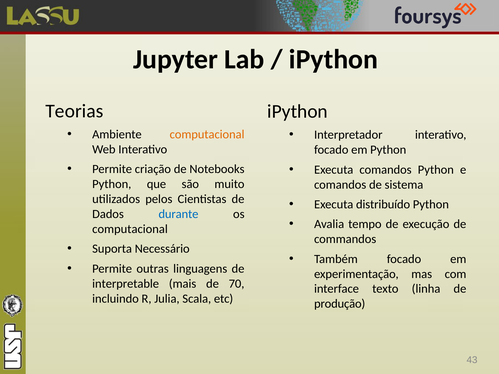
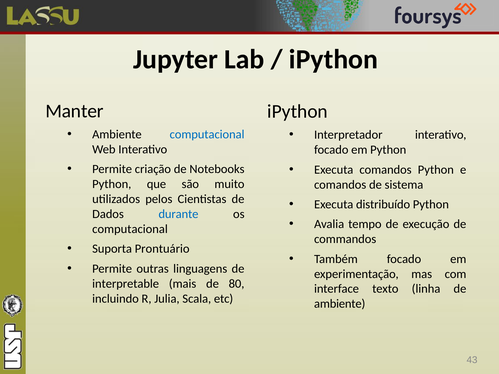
Teorias: Teorias -> Manter (75, 111)
computacional colour: orange -> blue (207, 135)
Necessário: Necessário -> Prontuário (162, 249)
70: 70 -> 80 (237, 284)
produção: produção -> ambiente (340, 304)
